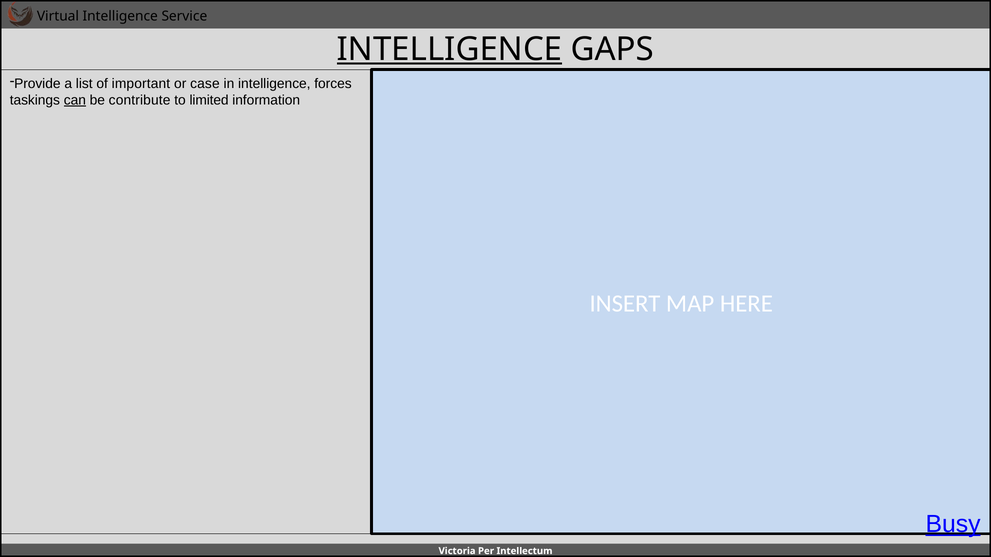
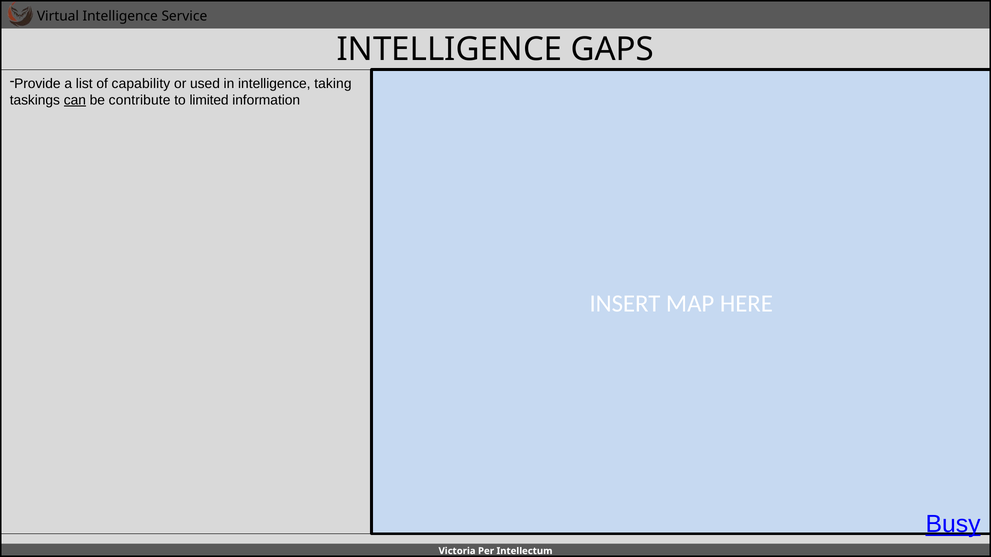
INTELLIGENCE underline: present -> none (450, 49)
important: important -> capability (141, 84)
case: case -> used (205, 84)
forces: forces -> taking (333, 84)
